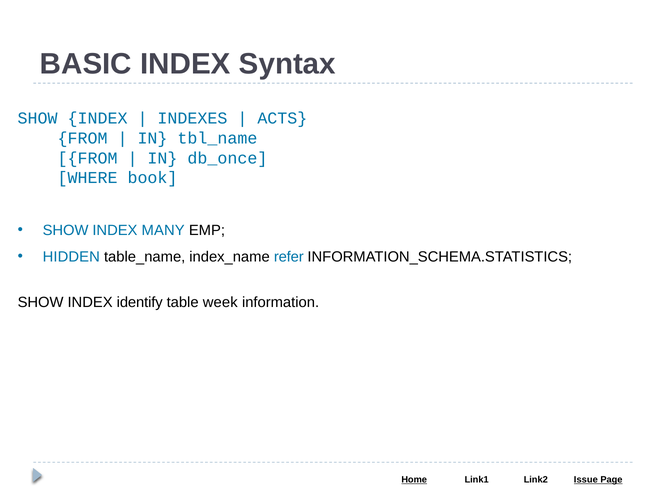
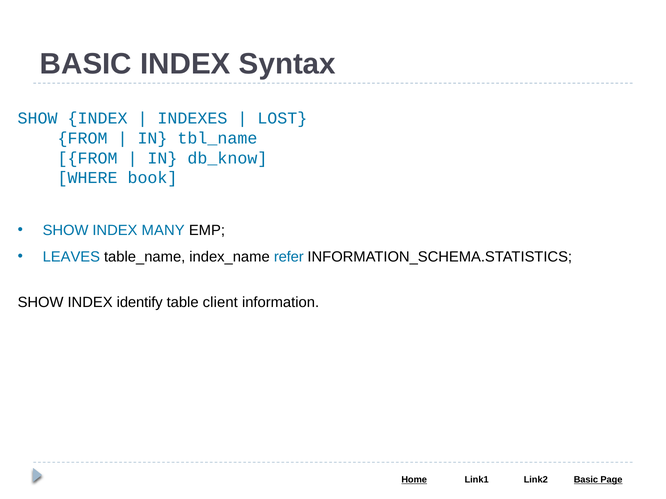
ACTS: ACTS -> LOST (282, 118)
db_once: db_once -> db_know (227, 158)
HIDDEN: HIDDEN -> LEAVES (71, 257)
week: week -> client (220, 303)
Issue: Issue -> Basic (586, 480)
